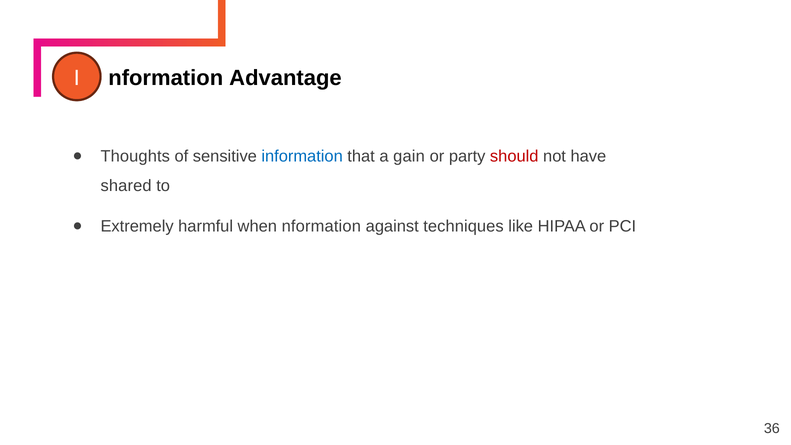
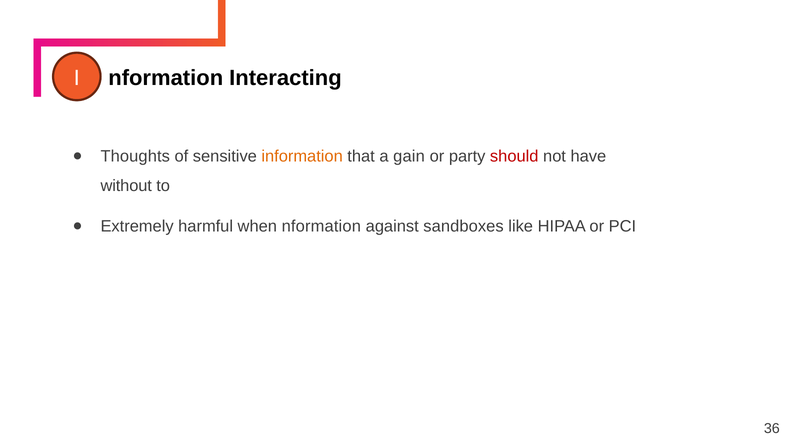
Advantage: Advantage -> Interacting (285, 78)
information colour: blue -> orange (302, 156)
shared: shared -> without (126, 186)
techniques: techniques -> sandboxes (464, 226)
